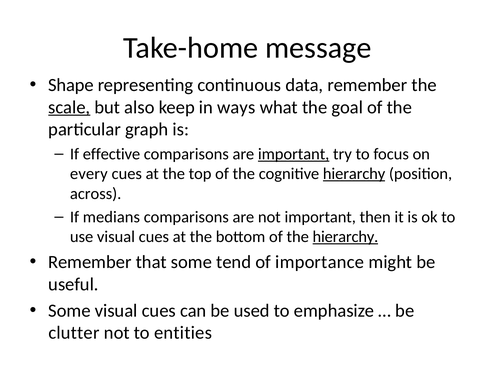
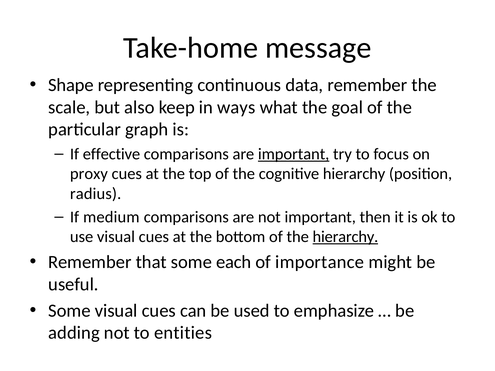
scale underline: present -> none (69, 107)
every: every -> proxy (89, 174)
hierarchy underline: present -> none (354, 174)
across: across -> radius (96, 194)
medians: medians -> medium (111, 217)
tend: tend -> each (234, 262)
clutter: clutter -> adding (74, 333)
